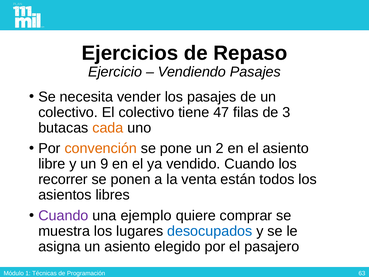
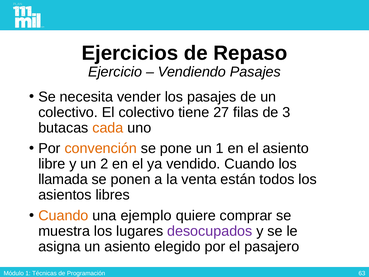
47: 47 -> 27 (221, 112)
un 2: 2 -> 1 (220, 148)
9: 9 -> 2 (104, 164)
recorrer: recorrer -> llamada (63, 179)
Cuando colour: purple -> orange (63, 215)
desocupados colour: blue -> purple (210, 231)
